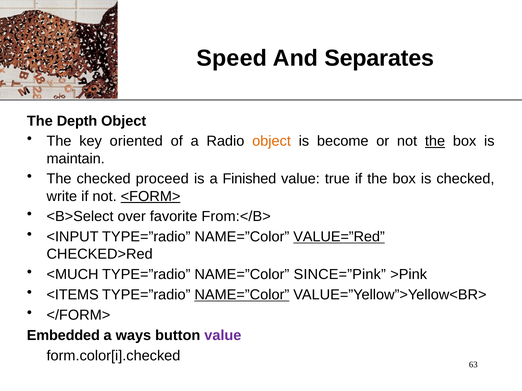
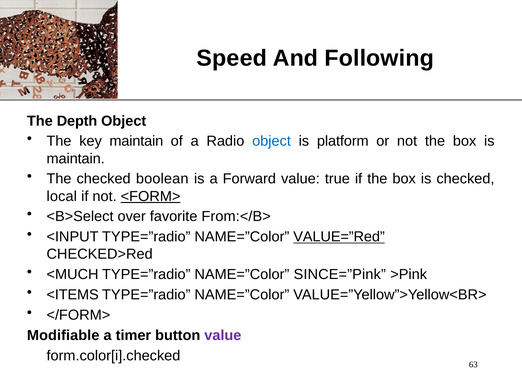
Separates: Separates -> Following (379, 58)
key oriented: oriented -> maintain (136, 141)
object colour: orange -> blue (272, 141)
become: become -> platform (343, 141)
the underline: present -> none (435, 141)
proceed: proceed -> boolean (162, 179)
Finished: Finished -> Forward (249, 179)
write: write -> local (62, 196)
NAME=”Color underline: present -> none (242, 295)
Embedded: Embedded -> Modifiable (63, 336)
ways: ways -> timer (133, 336)
